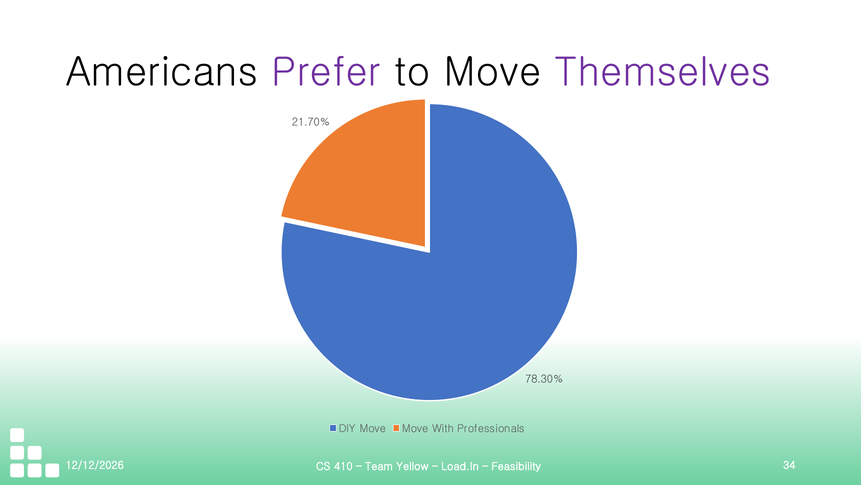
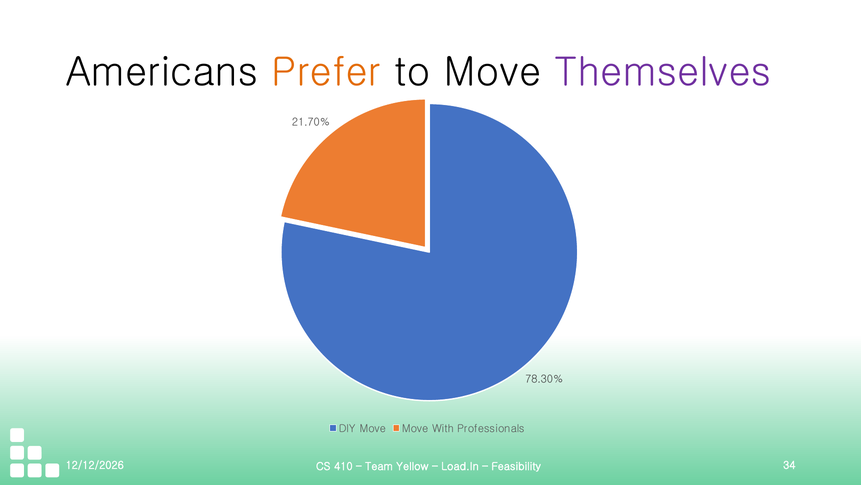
Prefer colour: purple -> orange (326, 72)
